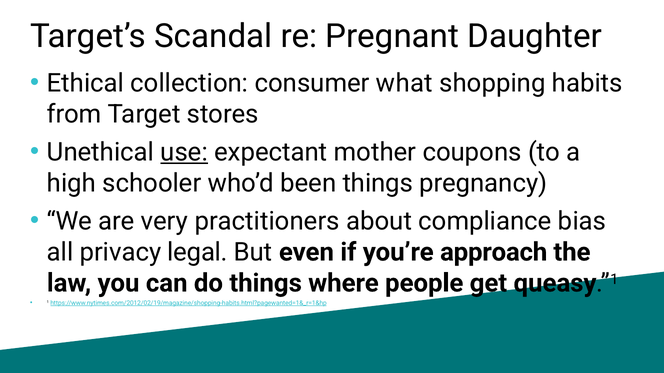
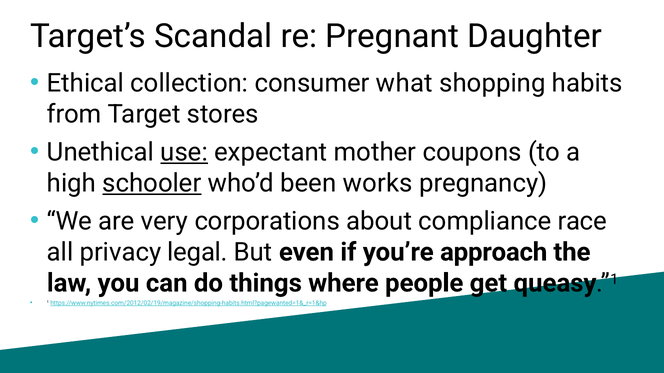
schooler underline: none -> present (152, 183)
been things: things -> works (378, 183)
practitioners: practitioners -> corporations (267, 221)
bias: bias -> race (582, 221)
